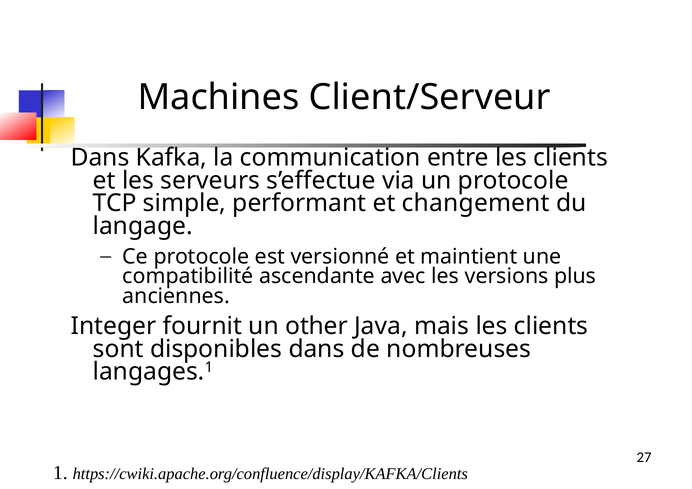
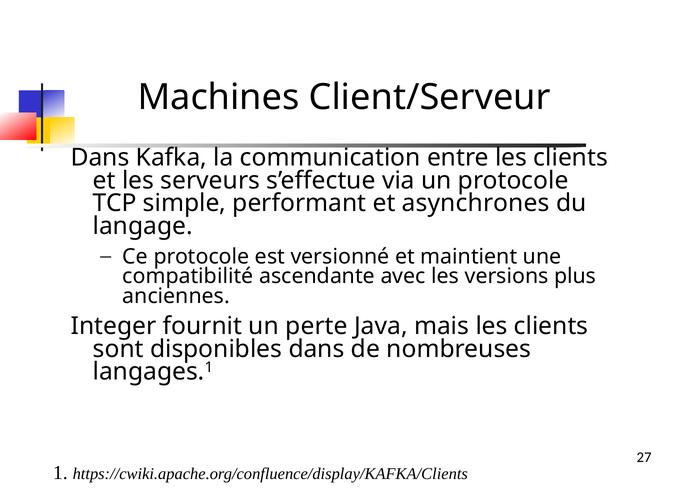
changement: changement -> asynchrones (476, 203)
other: other -> perte (316, 327)
